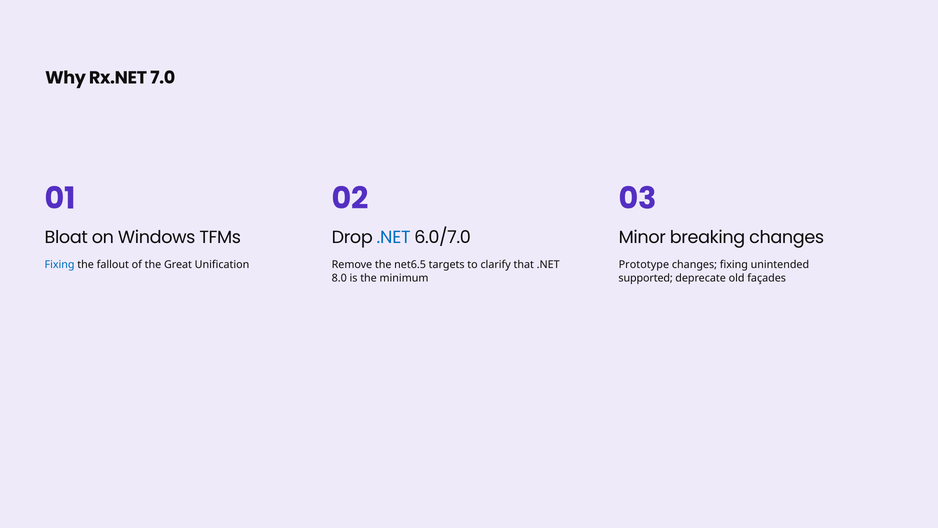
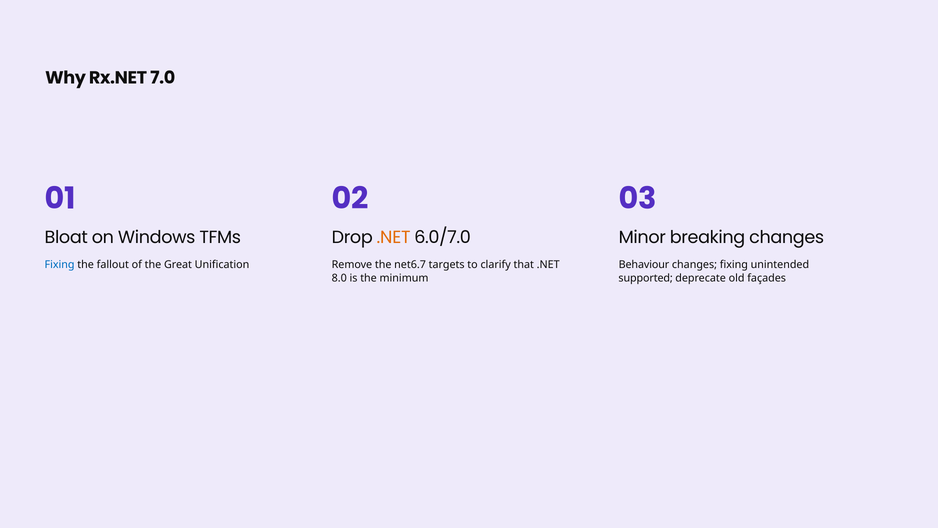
.NET colour: blue -> orange (394, 237)
net6.5: net6.5 -> net6.7 (410, 264)
Prototype: Prototype -> Behaviour (644, 264)
